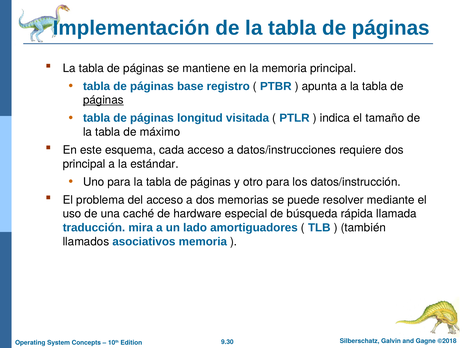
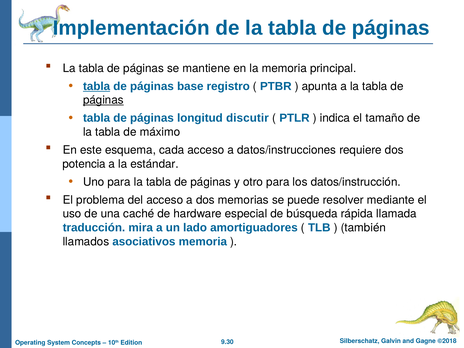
tabla underline: none -> present (97, 86)
visitada: visitada -> discutir (247, 118)
principal: principal -> potencia (84, 164)
